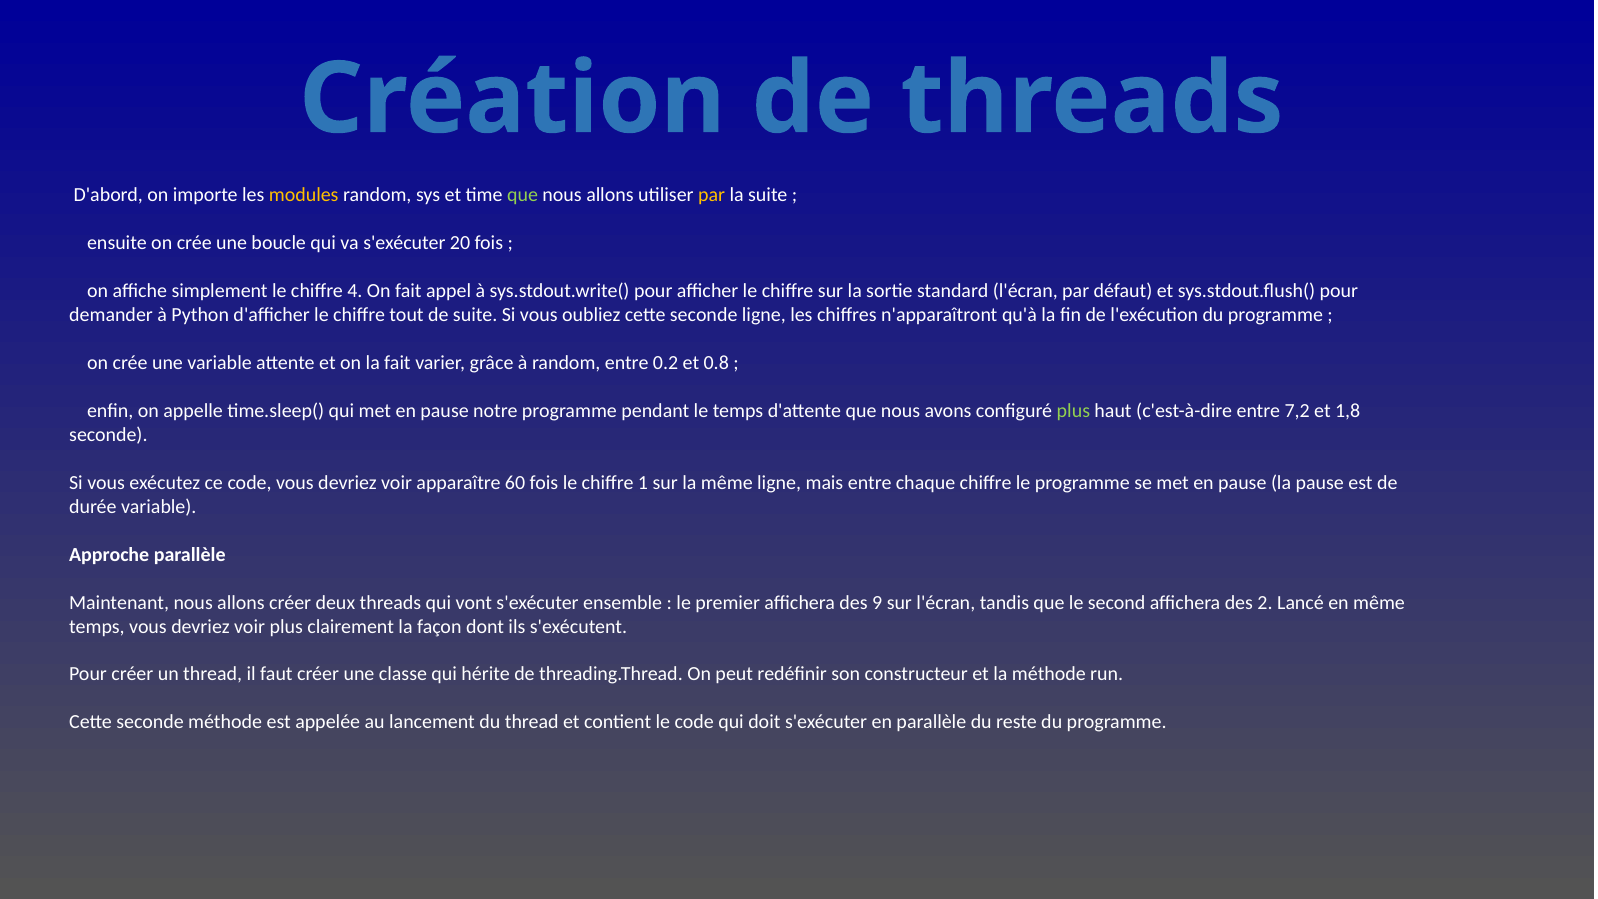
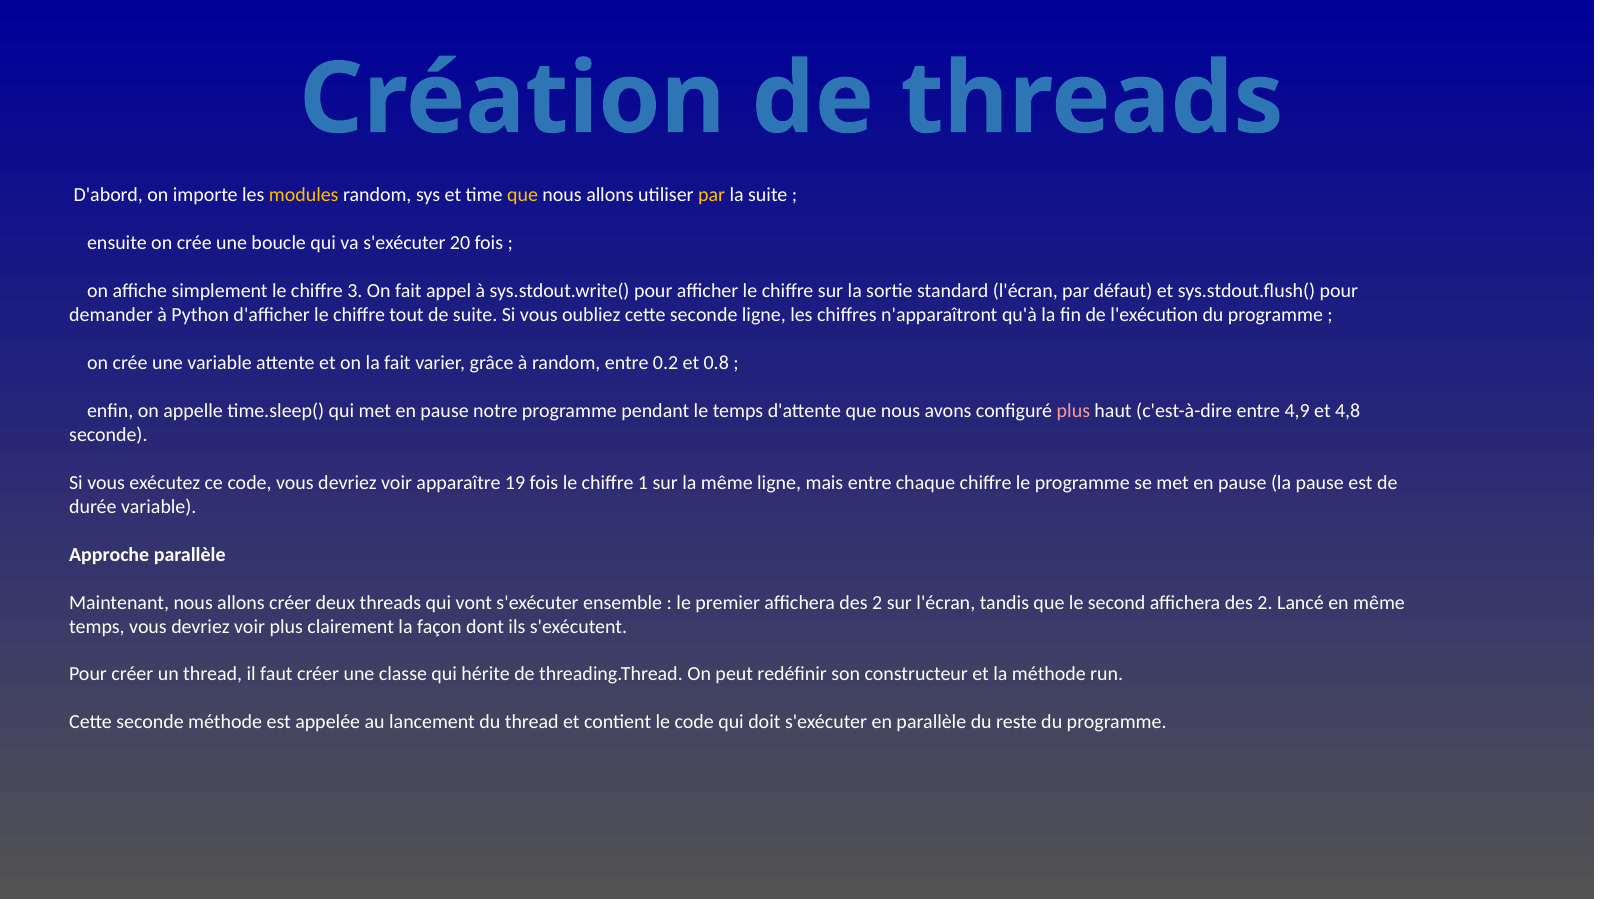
que colour: light green -> yellow (523, 195)
4: 4 -> 3 (355, 291)
plus colour: light green -> pink (1073, 411)
7,2: 7,2 -> 4,9 (1297, 411)
1,8: 1,8 -> 4,8 (1348, 411)
60: 60 -> 19 (515, 483)
premier affichera des 9: 9 -> 2 (877, 602)
